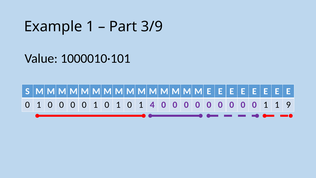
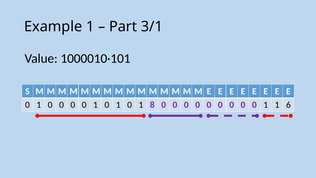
3/9: 3/9 -> 3/1 (152, 27)
4: 4 -> 8 (152, 105)
9: 9 -> 6 (288, 105)
